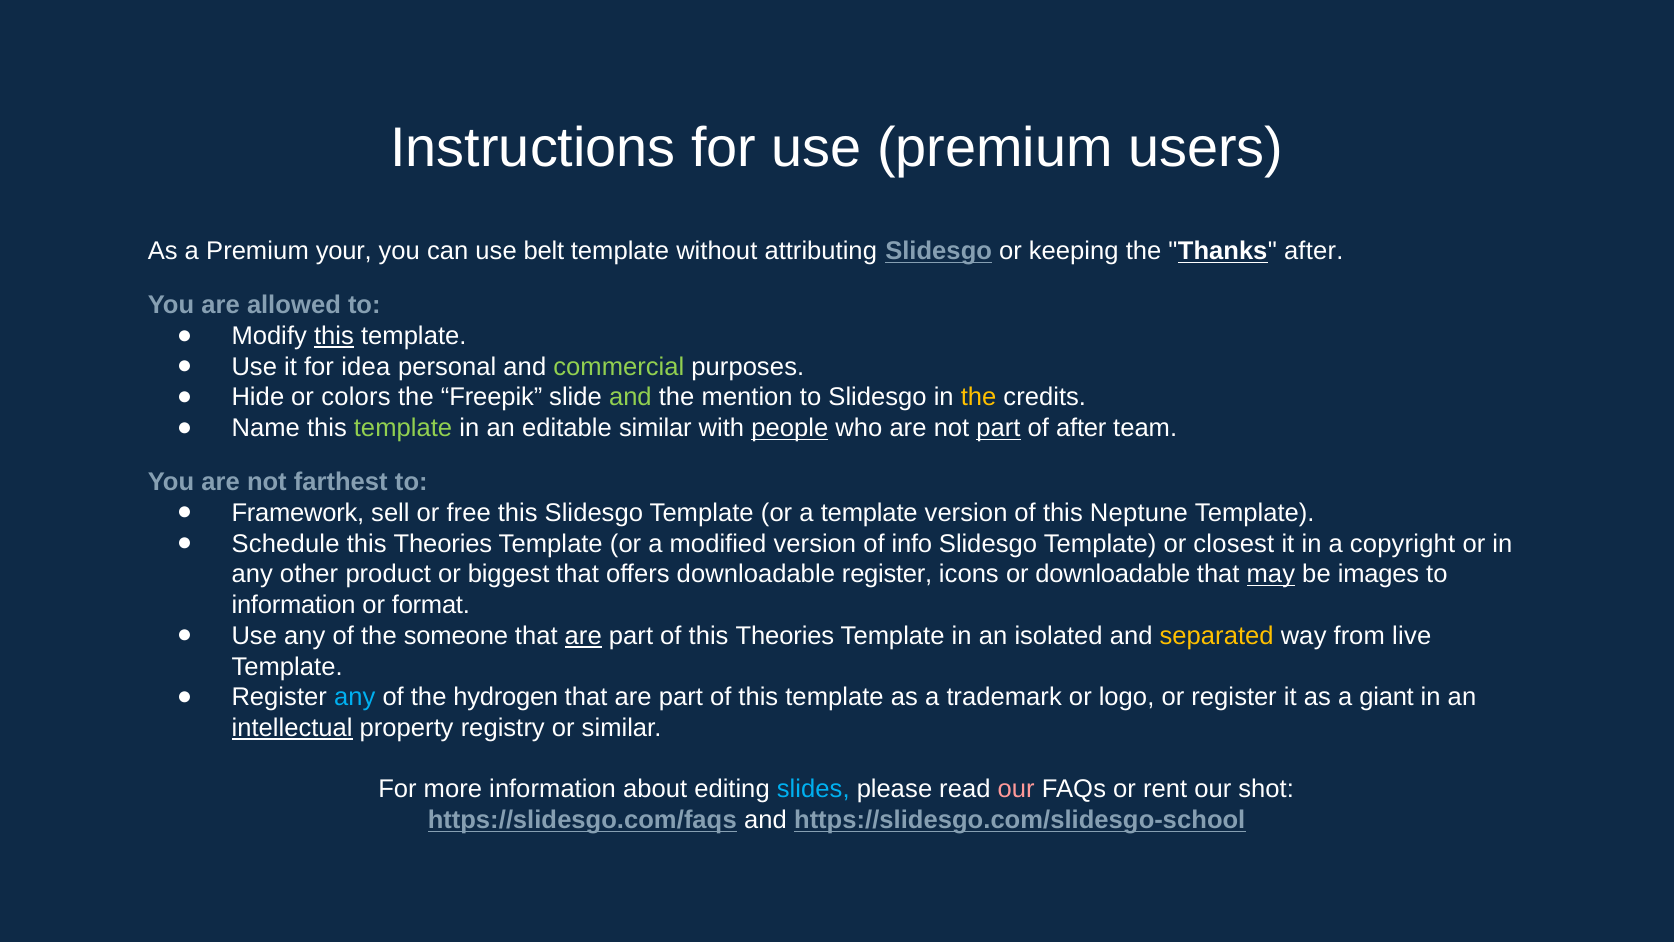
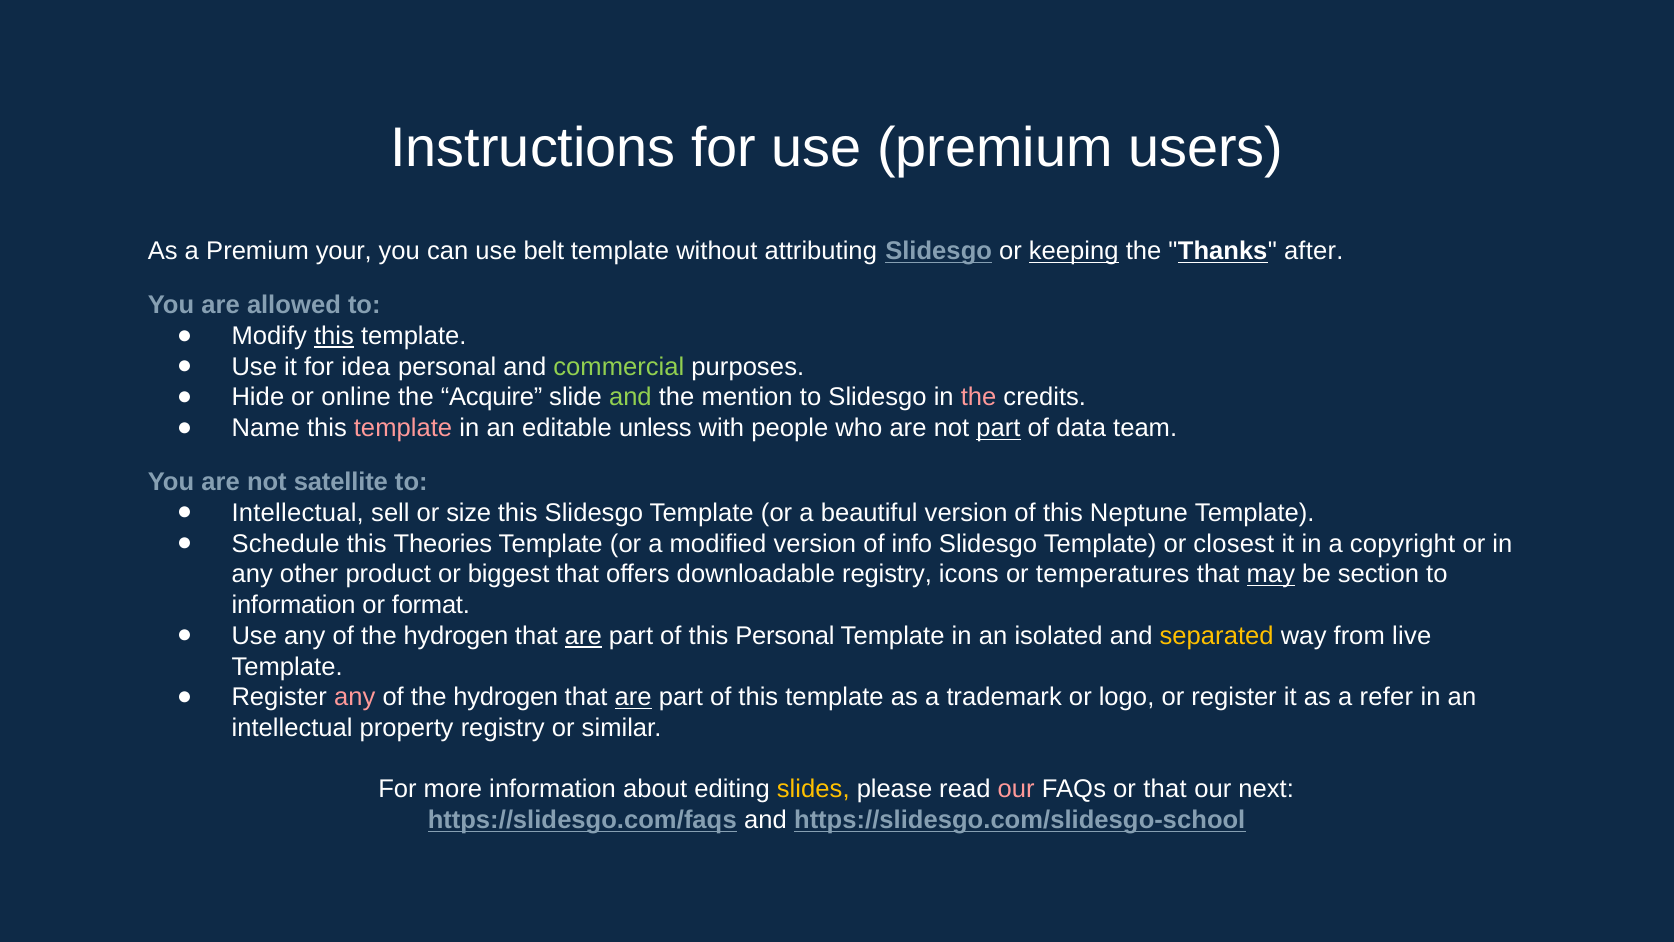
keeping underline: none -> present (1074, 251)
colors: colors -> online (356, 397)
Freepik: Freepik -> Acquire (492, 397)
the colour: yellow -> pink (979, 397)
template colour: light green -> pink (403, 428)
editable similar: similar -> unless (655, 428)
people underline: present -> none (790, 428)
of after: after -> data (1081, 428)
farthest: farthest -> satellite (341, 482)
Framework: Framework -> Intellectual (298, 513)
free: free -> size (469, 513)
a template: template -> beautiful (869, 513)
downloadable register: register -> registry (887, 574)
or downloadable: downloadable -> temperatures (1113, 574)
images: images -> section (1378, 574)
someone: someone -> hydrogen (456, 636)
of this Theories: Theories -> Personal (785, 636)
any colour: light blue -> pink (355, 697)
are underline: none -> present (633, 697)
giant: giant -> refer (1386, 697)
intellectual underline: present -> none (292, 728)
slides colour: light blue -> yellow (813, 789)
or rent: rent -> that (1165, 789)
shot: shot -> next (1266, 789)
